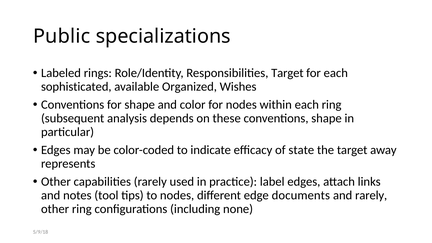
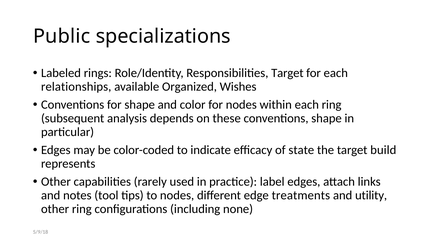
sophisticated: sophisticated -> relationships (76, 87)
away: away -> build (383, 150)
documents: documents -> treatments (301, 195)
and rarely: rarely -> utility (371, 195)
